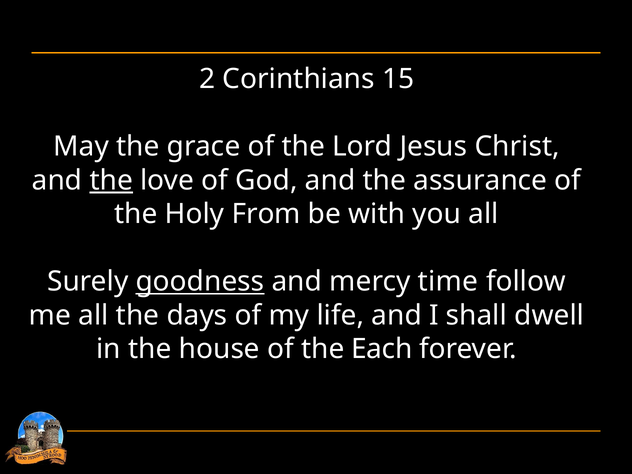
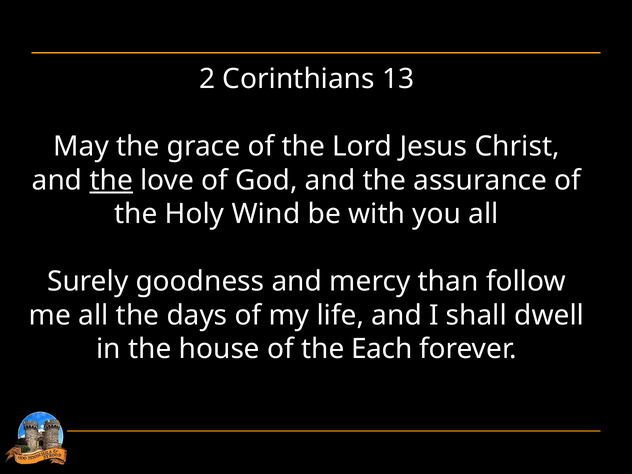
15: 15 -> 13 (398, 79)
From: From -> Wind (266, 214)
goodness underline: present -> none (200, 282)
time: time -> than (448, 282)
